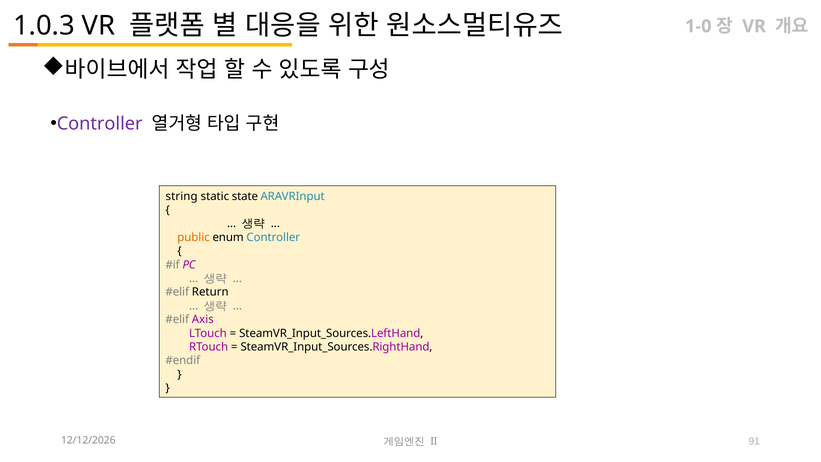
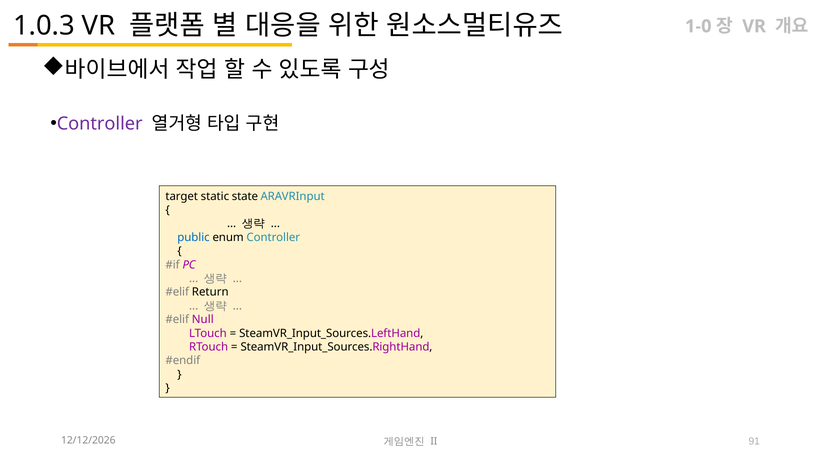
string: string -> target (182, 196)
public colour: orange -> blue (193, 237)
Axis: Axis -> Null (203, 319)
